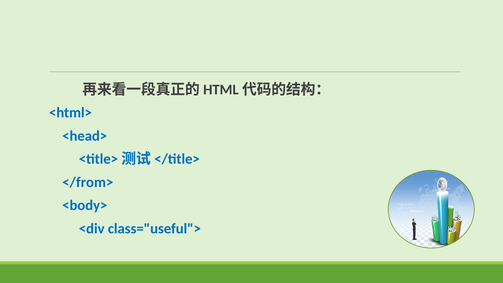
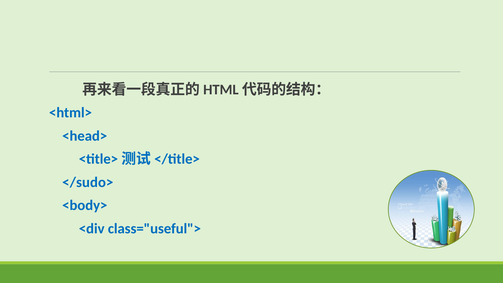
</from>: </from> -> </sudo> (88, 182)
